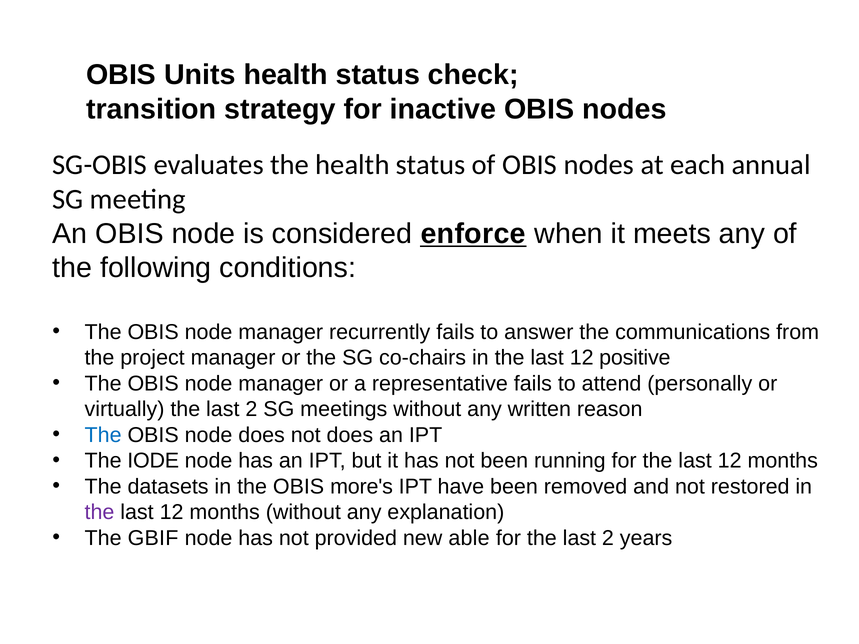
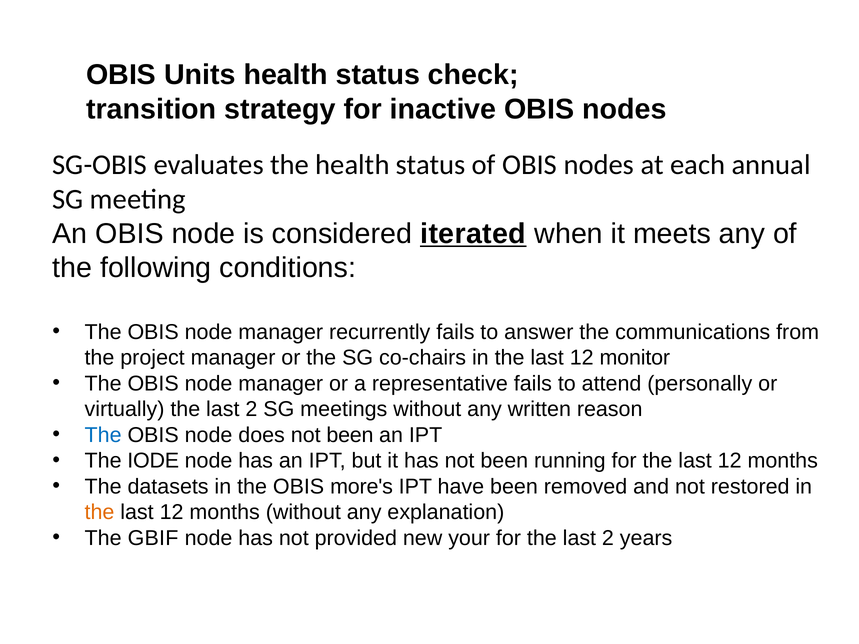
enforce: enforce -> iterated (473, 234)
positive: positive -> monitor (635, 358)
does not does: does -> been (350, 435)
the colour: purple -> orange (100, 512)
able: able -> your (469, 538)
